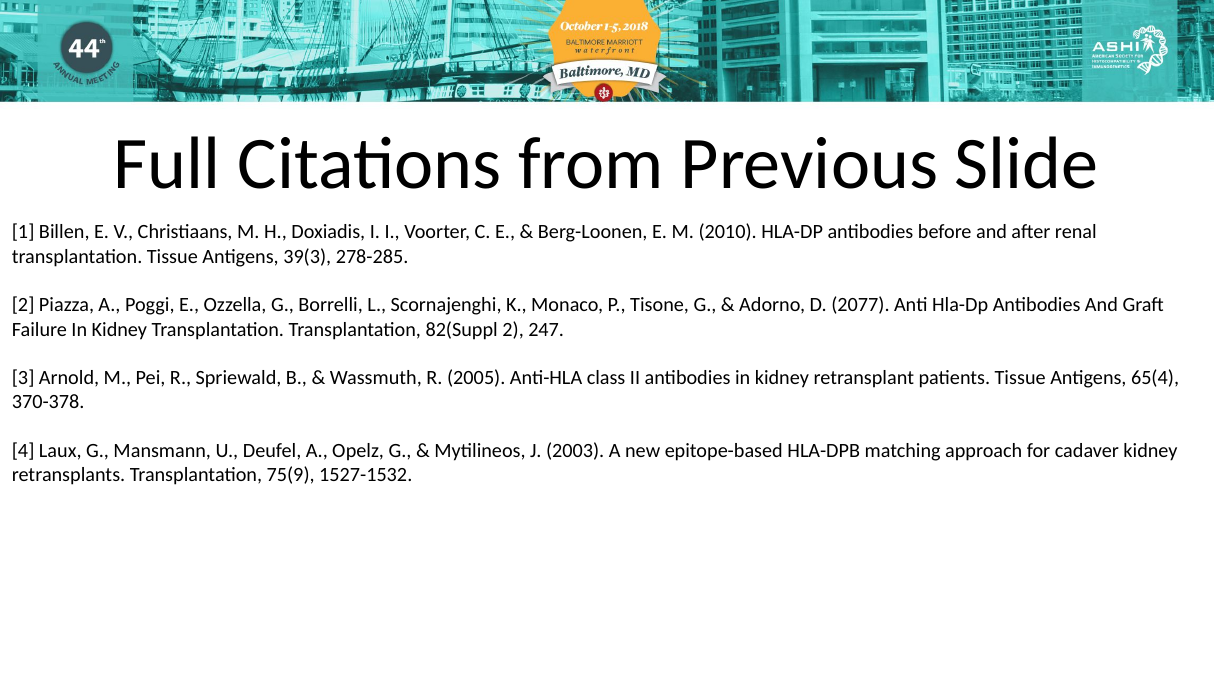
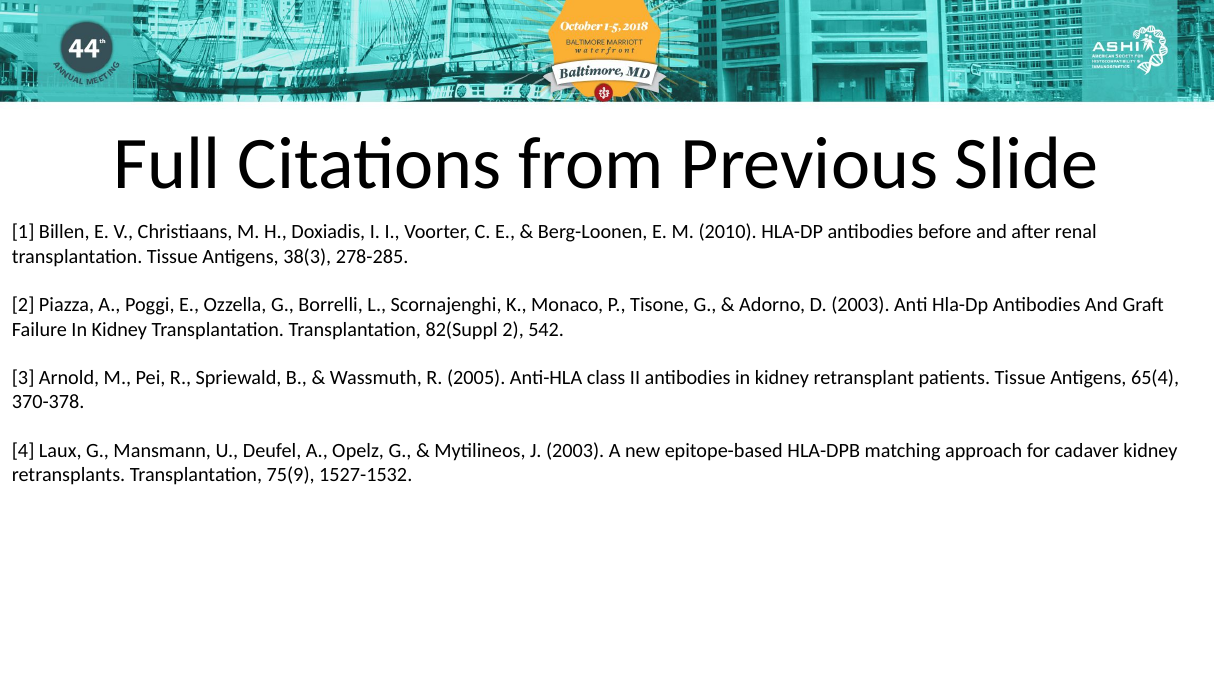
39(3: 39(3 -> 38(3 (307, 256)
D 2077: 2077 -> 2003 (860, 305)
247: 247 -> 542 (546, 329)
